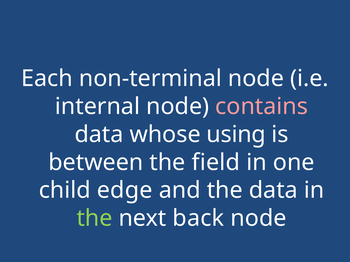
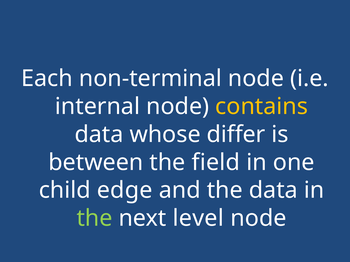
contains colour: pink -> yellow (262, 107)
using: using -> differ (236, 135)
back: back -> level (198, 219)
